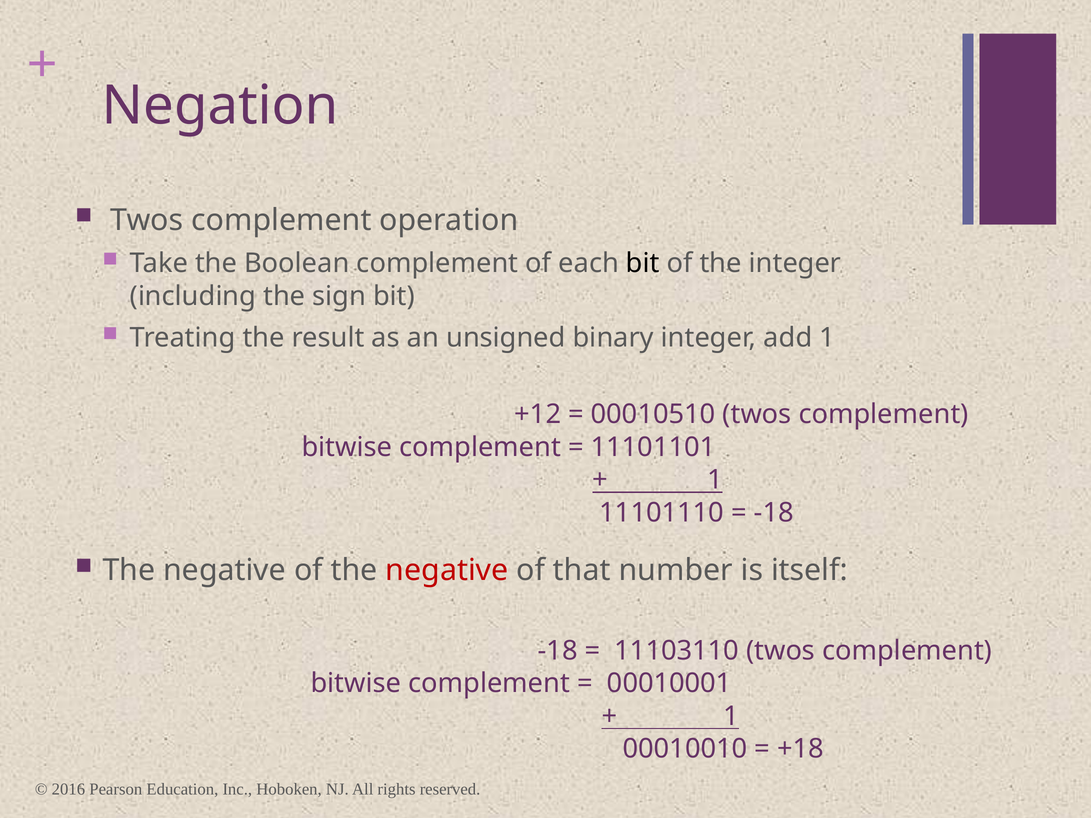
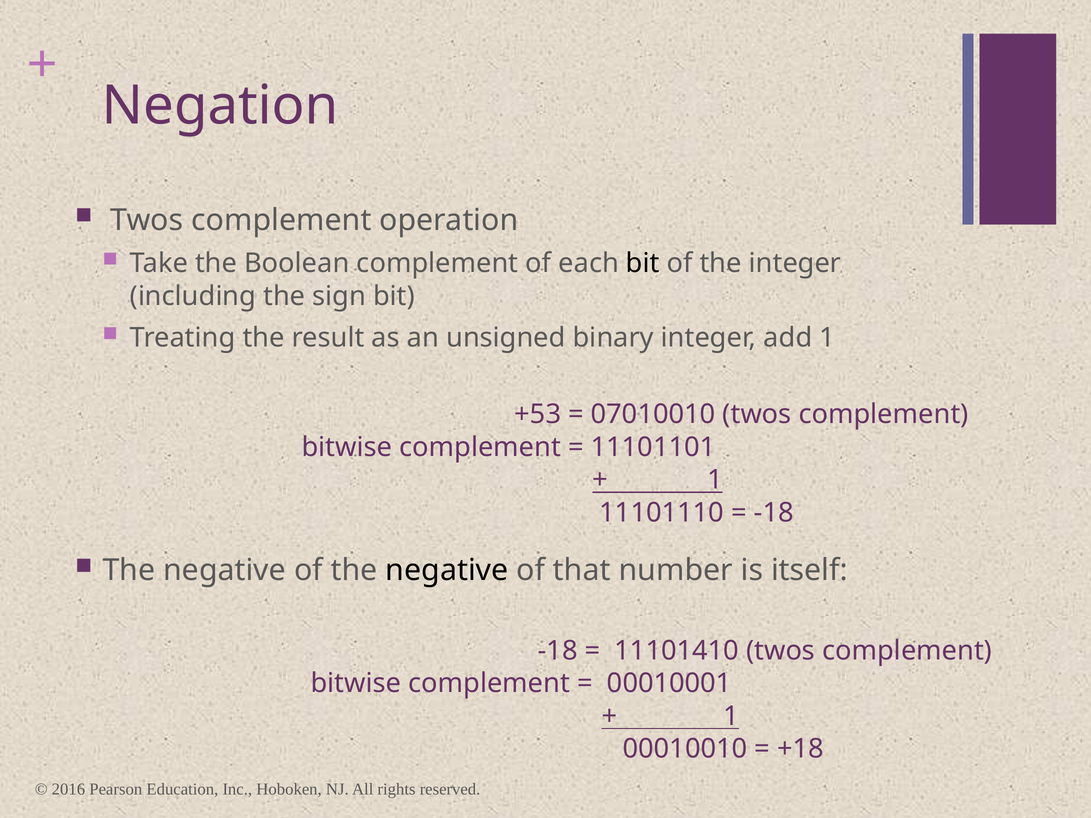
+12: +12 -> +53 (538, 415)
00010510: 00010510 -> 07010010 (653, 415)
negative colour: red -> black (447, 571)
11103110: 11103110 -> 11101410 (677, 651)
